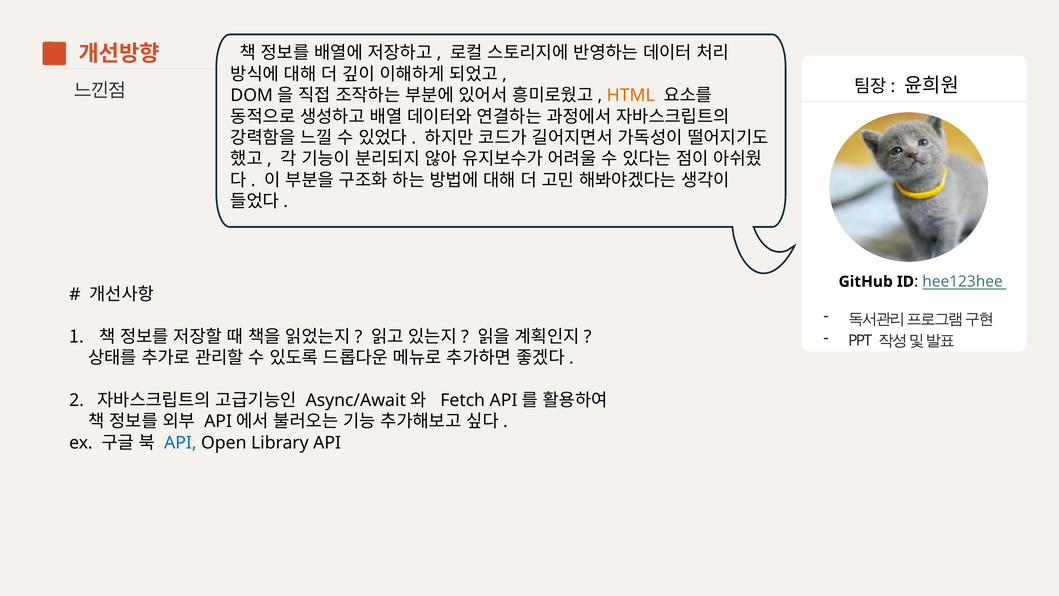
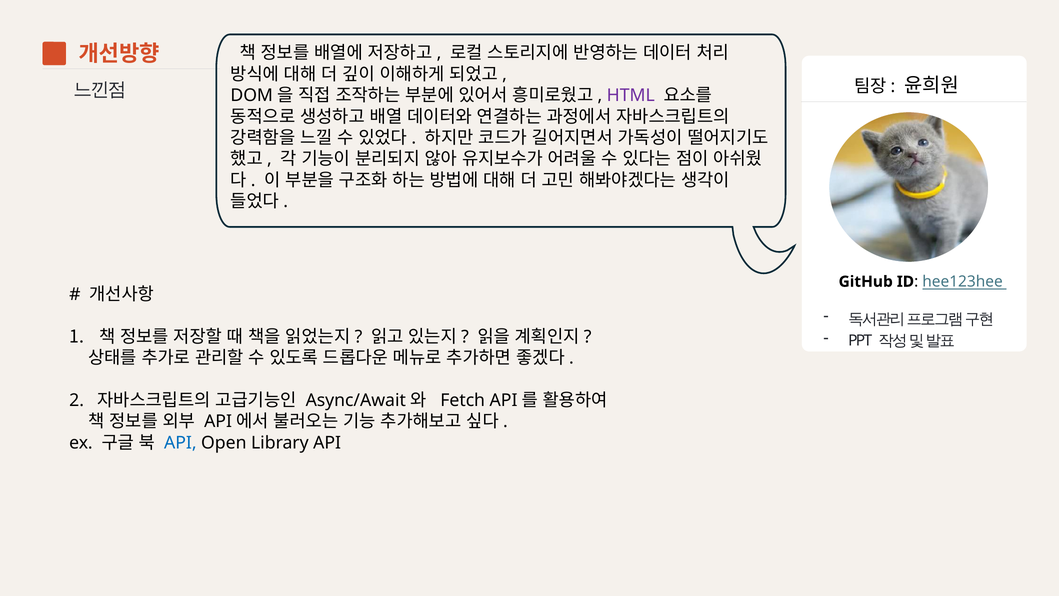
HTML colour: orange -> purple (631, 95)
